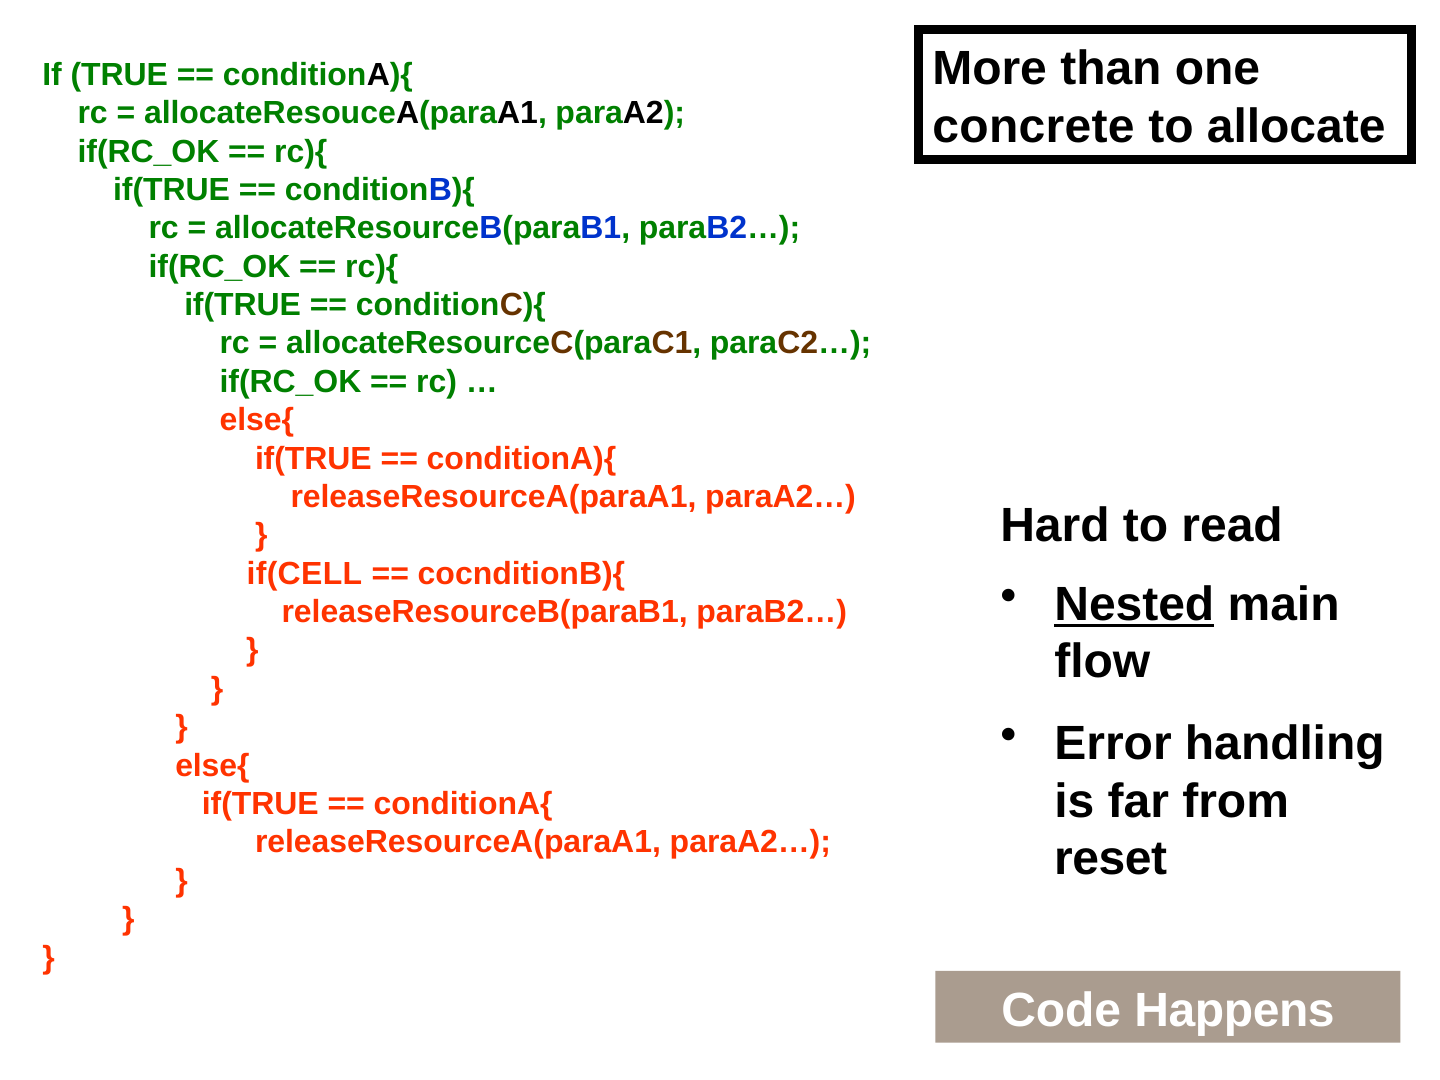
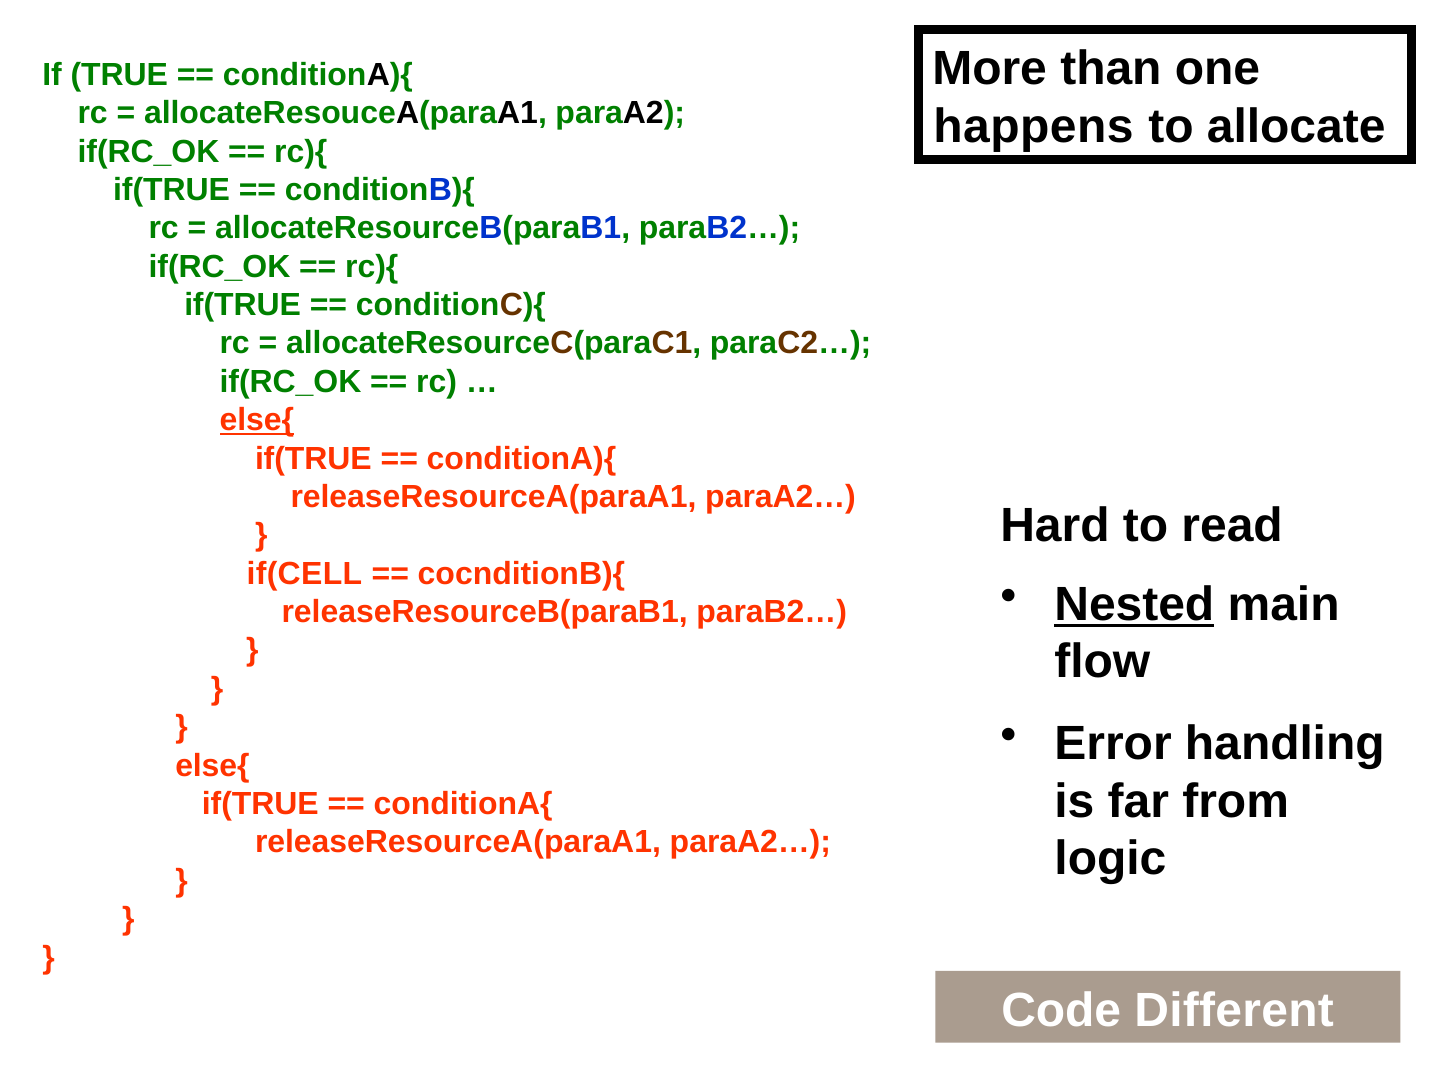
concrete: concrete -> happens (1033, 127)
else{ underline: none -> present (257, 420)
reset: reset -> logic (1110, 859)
Happens: Happens -> Different (1234, 1010)
